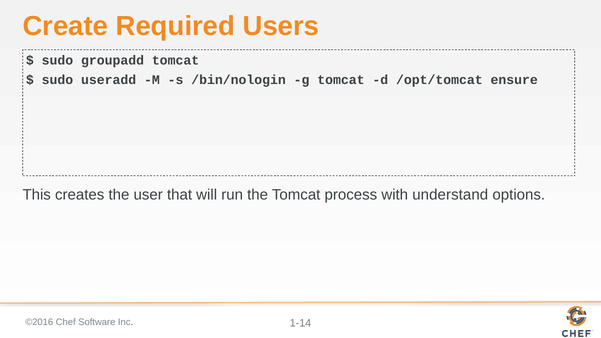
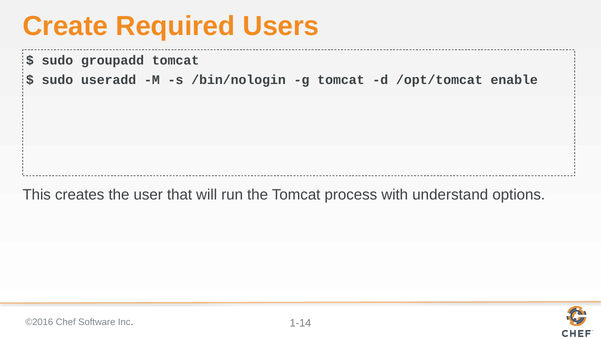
ensure: ensure -> enable (514, 80)
